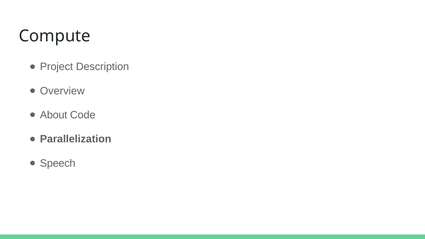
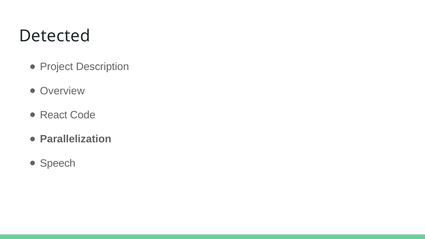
Compute: Compute -> Detected (55, 36)
About: About -> React (54, 115)
